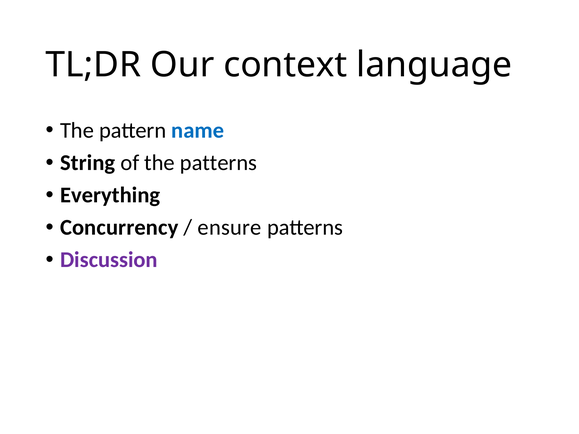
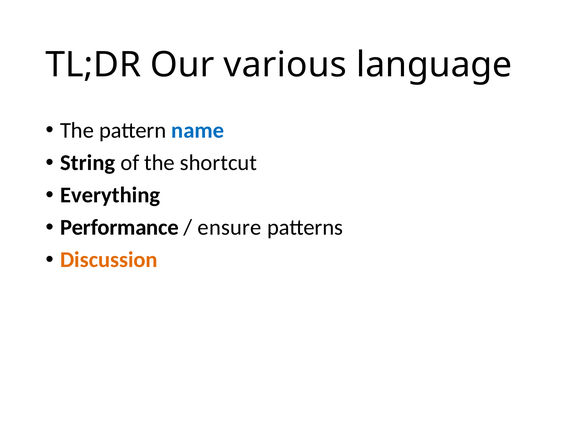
context: context -> various (285, 65)
the patterns: patterns -> shortcut (218, 163)
Concurrency: Concurrency -> Performance (119, 228)
Discussion colour: purple -> orange (109, 260)
